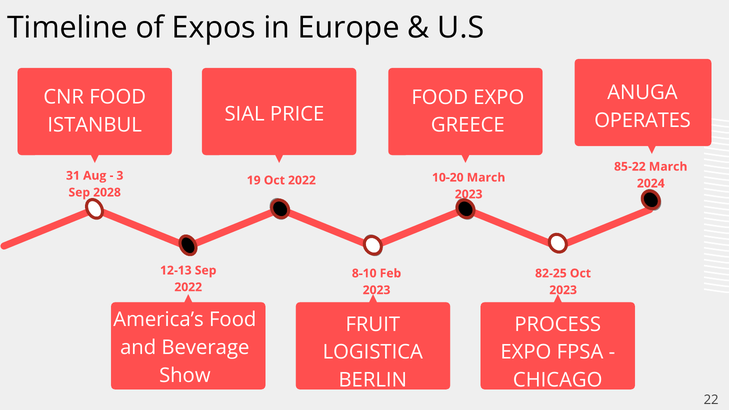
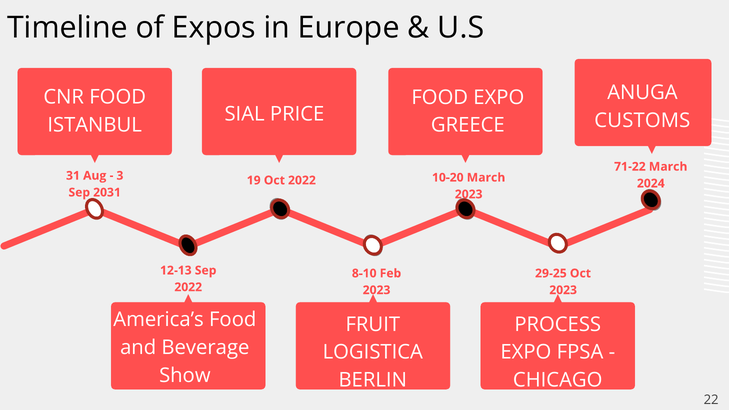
OPERATES: OPERATES -> CUSTOMS (642, 120)
85-22: 85-22 -> 71-22 (630, 167)
2028: 2028 -> 2031 (107, 192)
82-25: 82-25 -> 29-25 (551, 273)
